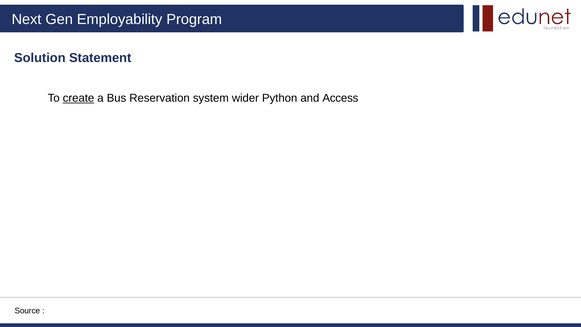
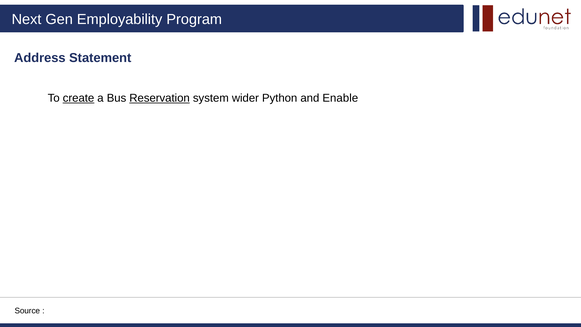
Solution: Solution -> Address (40, 58)
Reservation underline: none -> present (160, 98)
Access: Access -> Enable (340, 98)
